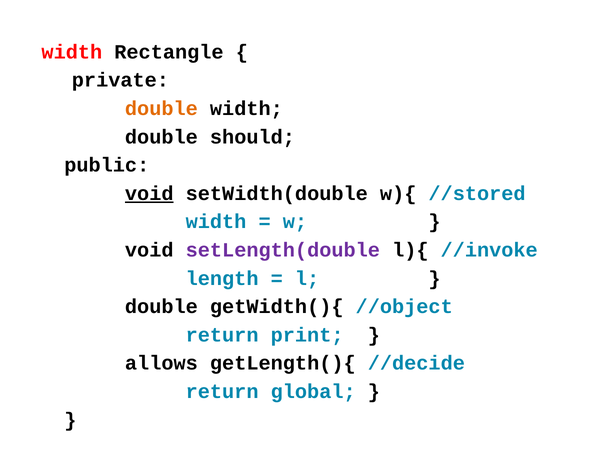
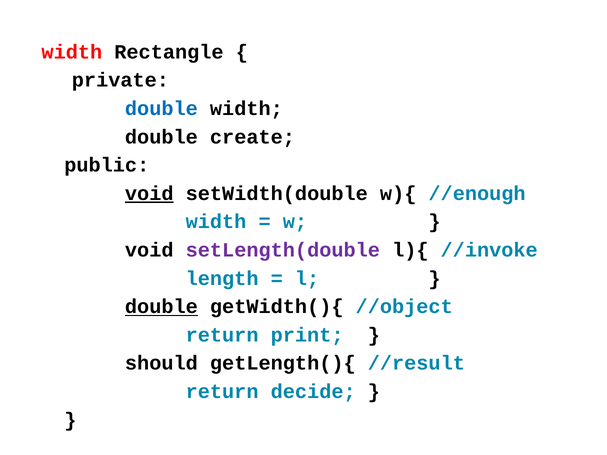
double colour: orange -> blue (161, 109)
should: should -> create (252, 137)
//stored: //stored -> //enough (477, 194)
double underline: none -> present (161, 307)
allows: allows -> should (161, 364)
//decide: //decide -> //result (416, 364)
global: global -> decide (313, 392)
